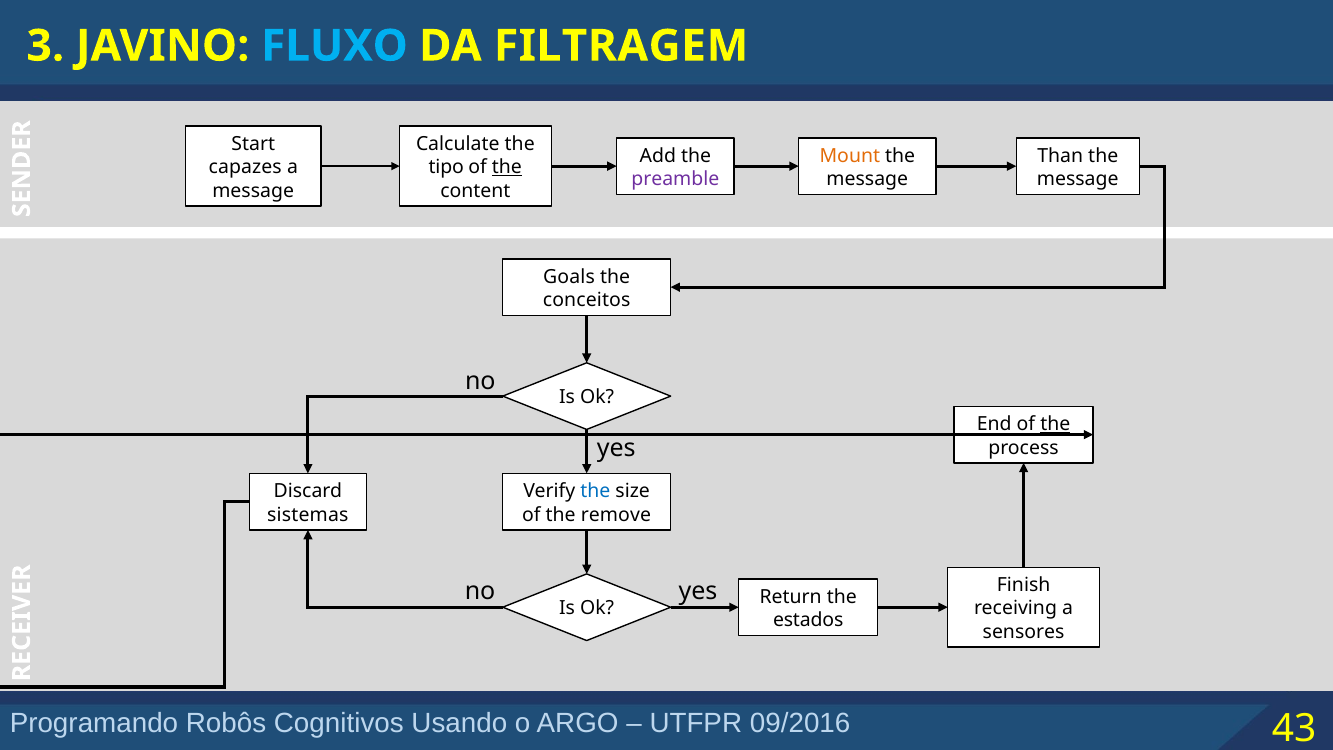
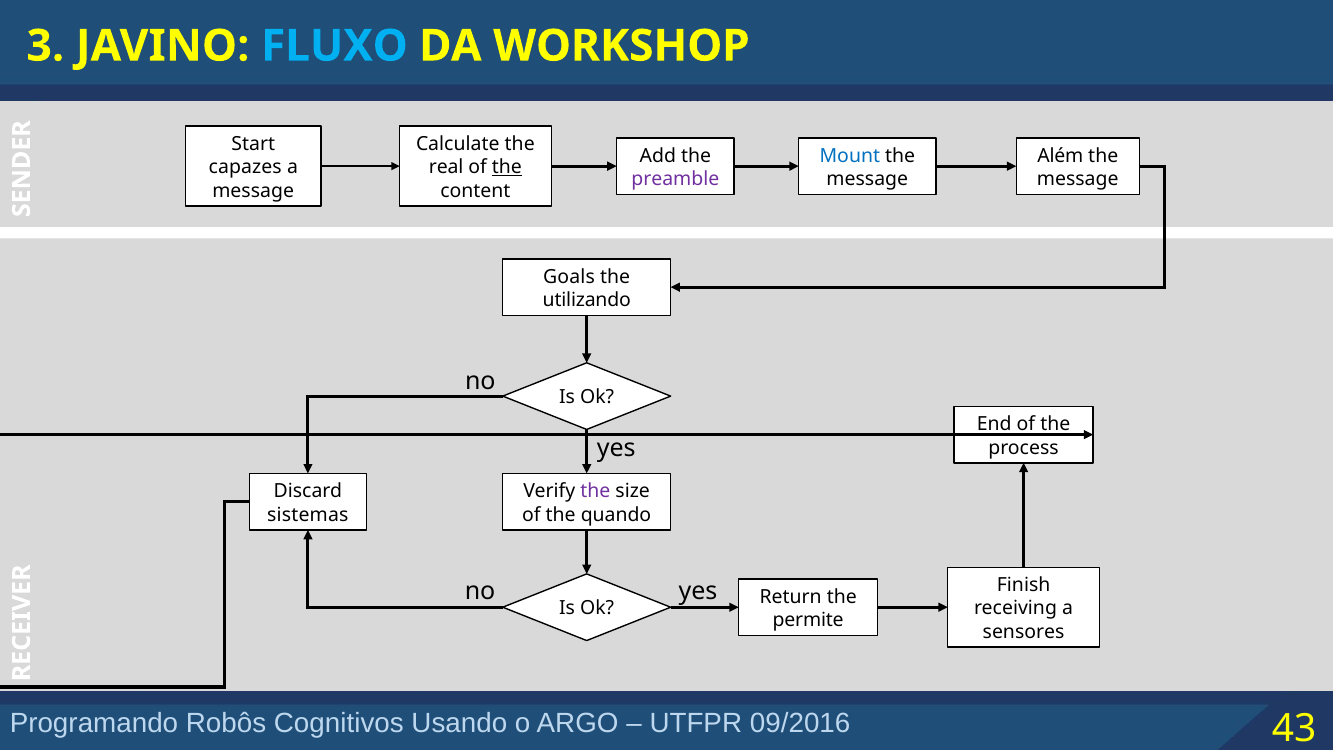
FILTRAGEM: FILTRAGEM -> WORKSHOP (621, 46)
Mount colour: orange -> blue (850, 156)
Than: Than -> Além (1060, 156)
tipo: tipo -> real (446, 167)
conceitos: conceitos -> utilizando (587, 300)
the underline: present -> none (1055, 424)
the colour: blue -> purple (595, 491)
remove: remove -> quando (616, 515)
estados: estados -> permite (808, 620)
